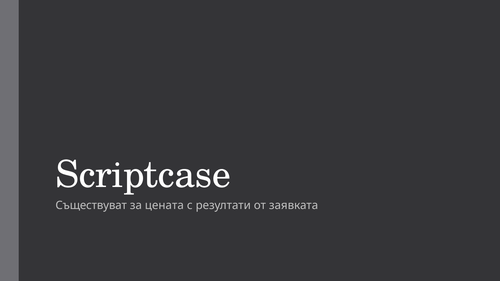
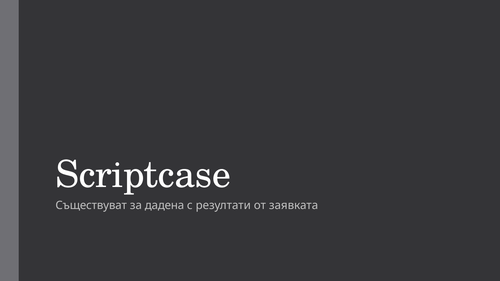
цената: цената -> дадена (164, 205)
